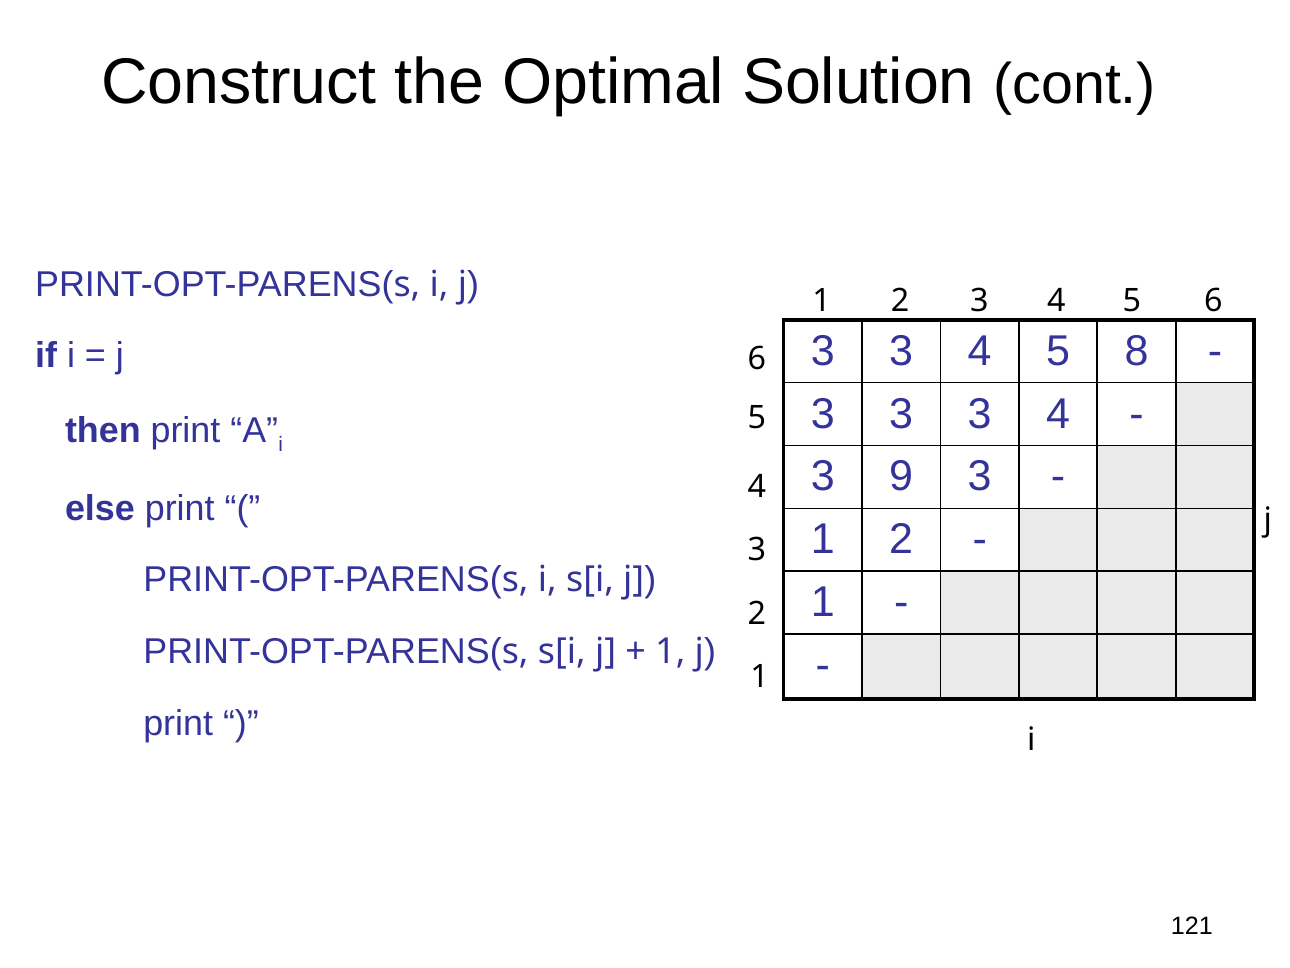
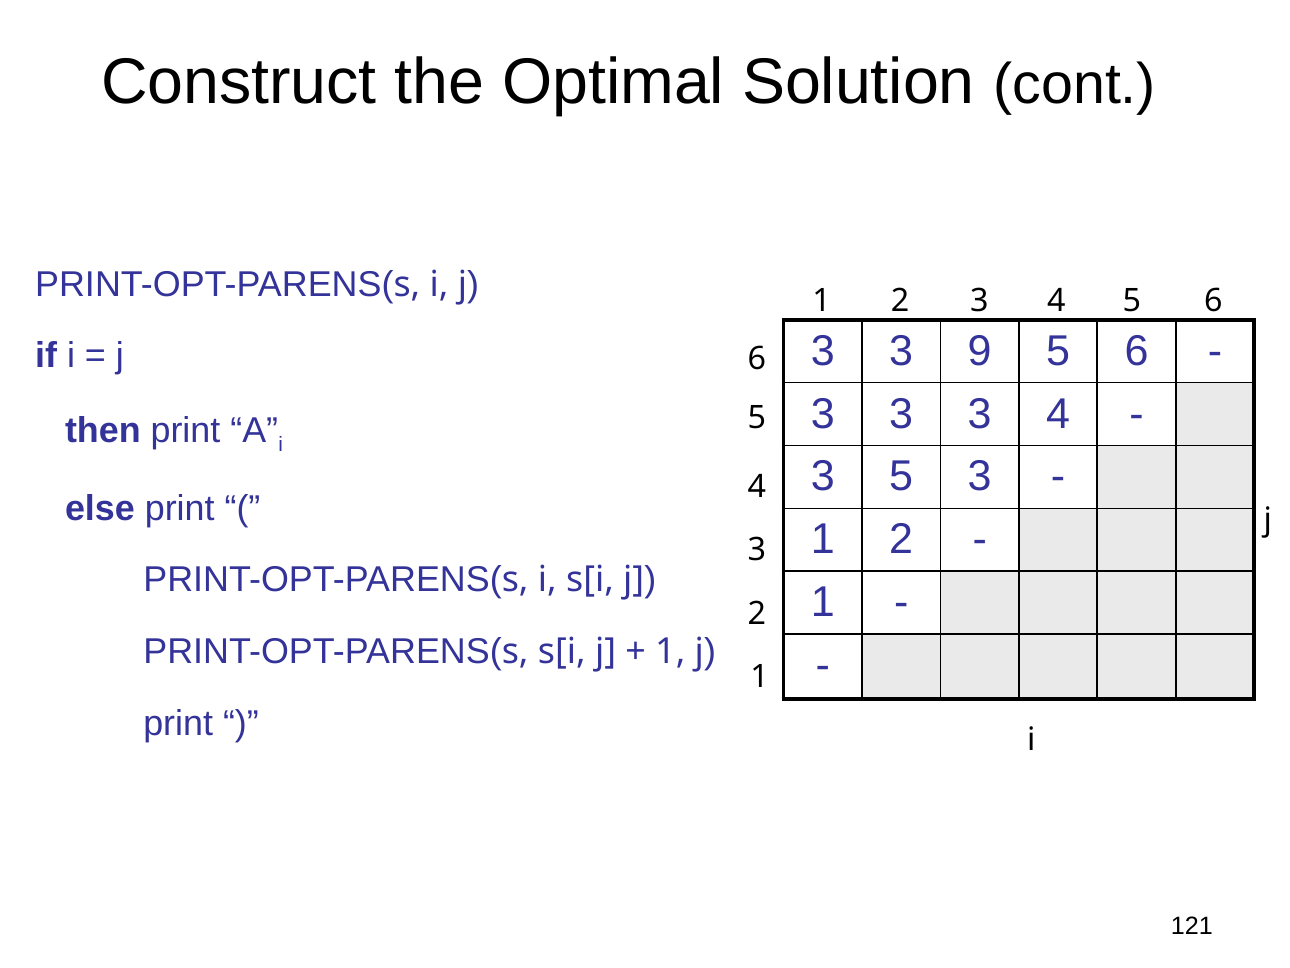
4: 4 -> 9 (980, 351)
5 8: 8 -> 6 (1137, 351)
3 9: 9 -> 5 (901, 476)
